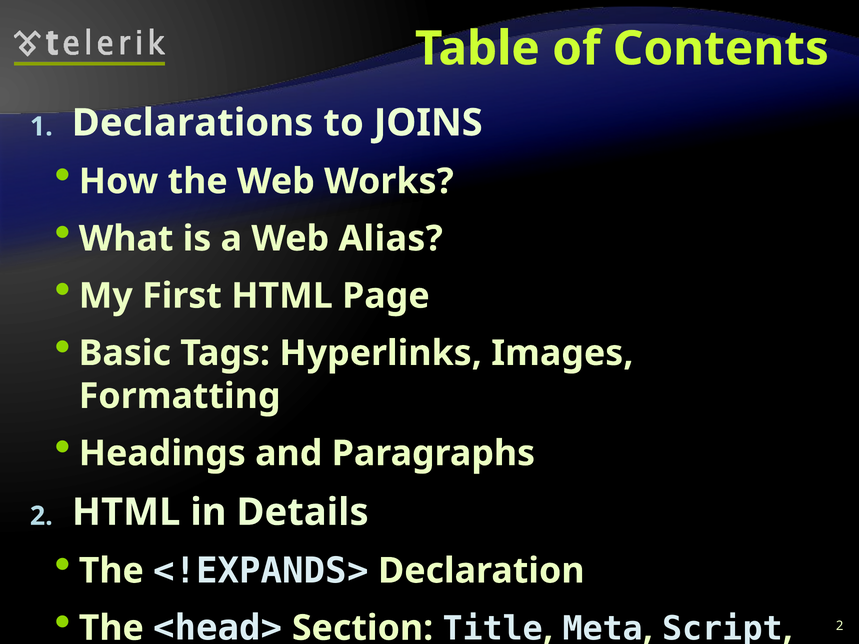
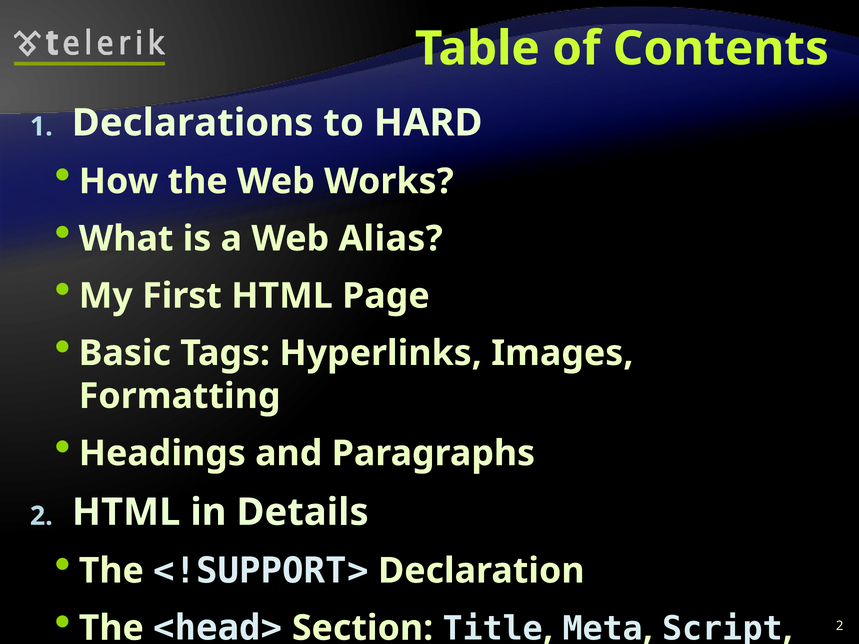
JOINS: JOINS -> HARD (428, 123)
<!EXPANDS>: <!EXPANDS> -> <!SUPPORT> (261, 571)
